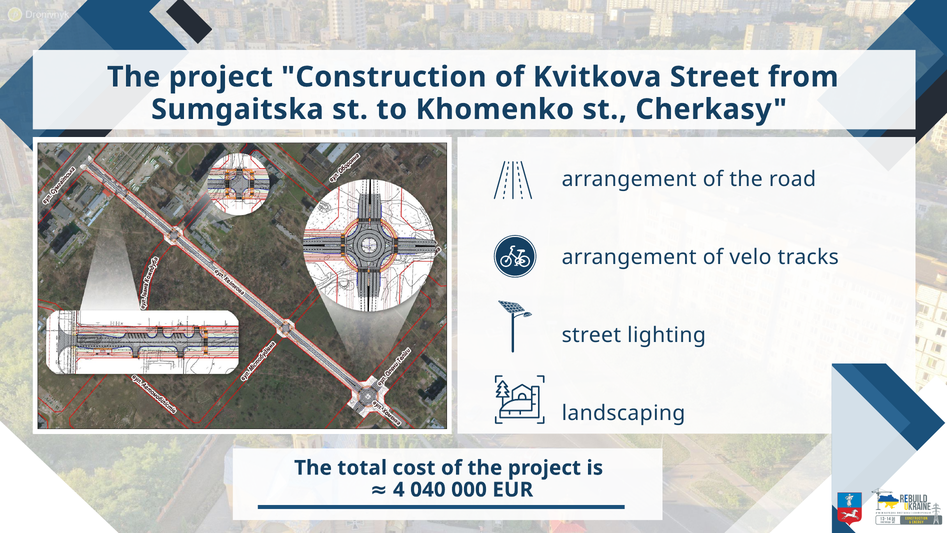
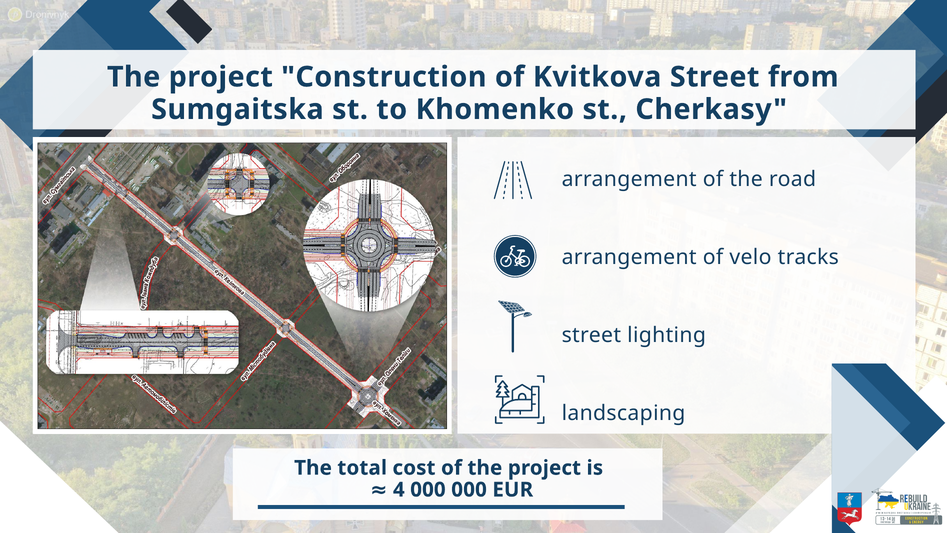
4 040: 040 -> 000 (428, 489)
